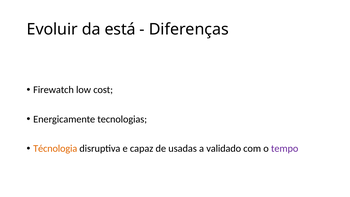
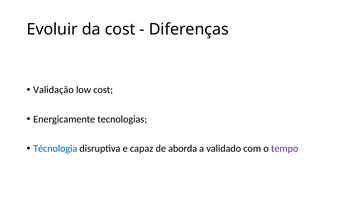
da está: está -> cost (120, 29)
Firewatch: Firewatch -> Validação (53, 90)
Técnologia colour: orange -> blue (55, 148)
usadas: usadas -> aborda (183, 148)
